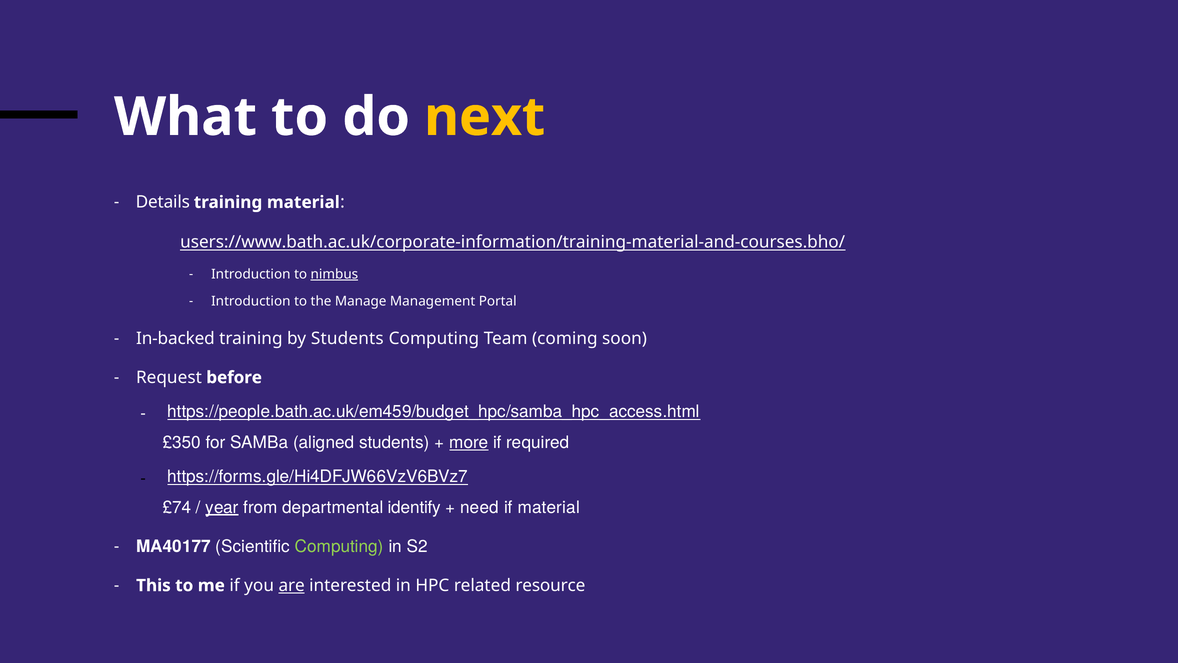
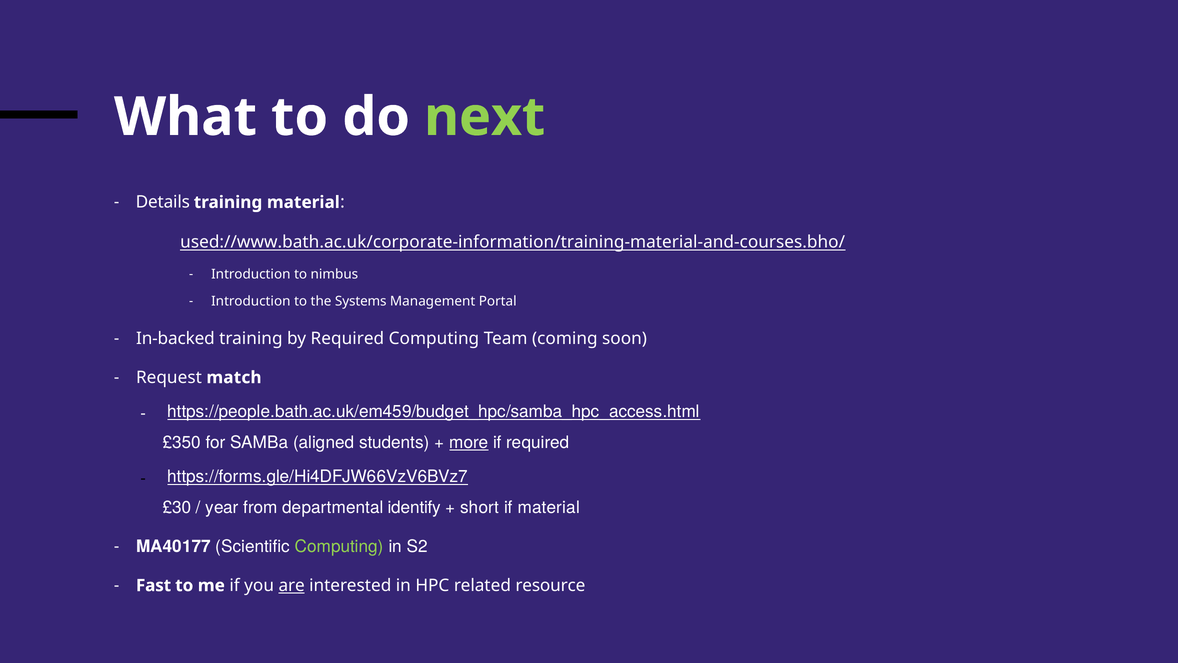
next colour: yellow -> light green (485, 117)
users://www.bath.ac.uk/corporate-information/training-material-and-courses.bho/: users://www.bath.ac.uk/corporate-information/training-material-and-courses.bho/ -> used://www.bath.ac.uk/corporate-information/training-material-and-courses.bho/ (513, 242)
nimbus underline: present -> none (334, 274)
Manage: Manage -> Systems (361, 301)
by Students: Students -> Required (347, 338)
before: before -> match (234, 377)
£74: £74 -> £30 (177, 507)
year underline: present -> none (222, 507)
need: need -> short (480, 507)
This: This -> Fast (153, 585)
